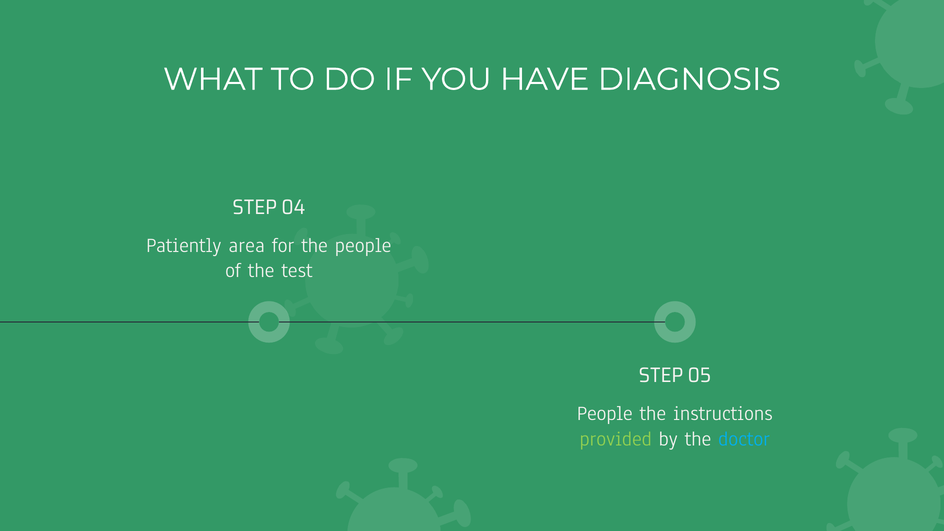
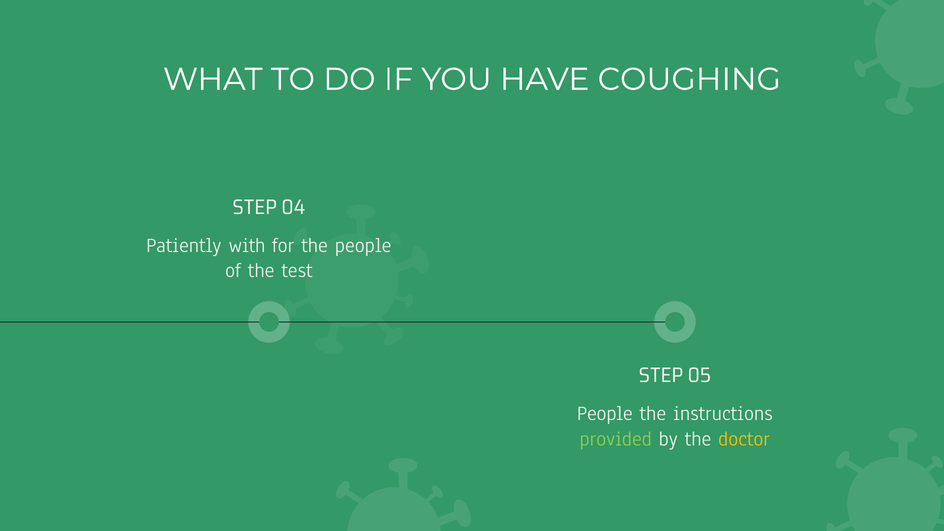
DIAGNOSIS: DIAGNOSIS -> COUGHING (689, 79)
area: area -> with (247, 245)
doctor colour: light blue -> yellow (744, 439)
